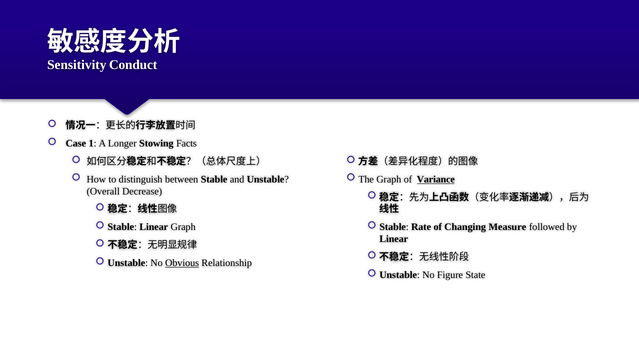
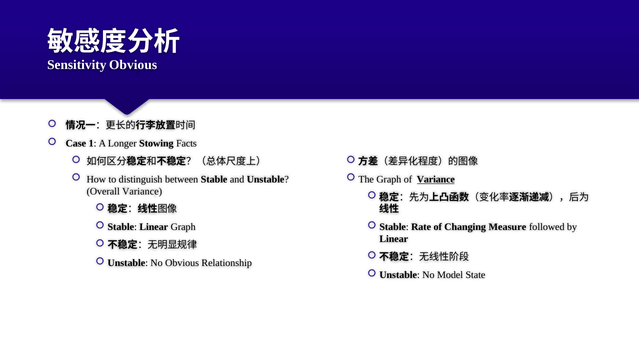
Sensitivity Conduct: Conduct -> Obvious (133, 65)
Overall Decrease: Decrease -> Variance (142, 191)
Obvious underline: present -> none (182, 263)
Figure: Figure -> Model (450, 275)
